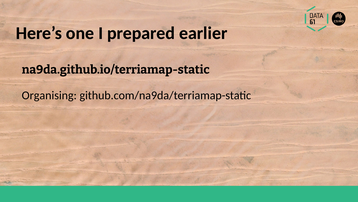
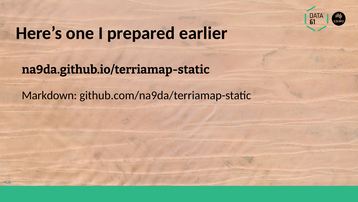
Organising: Organising -> Markdown (49, 95)
